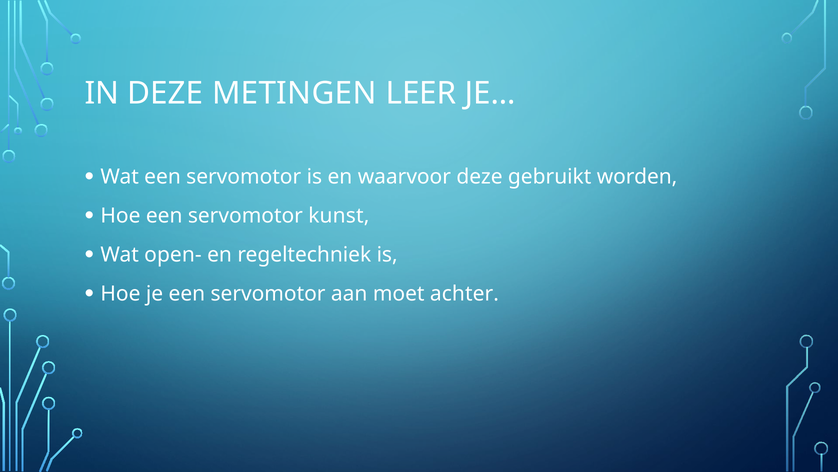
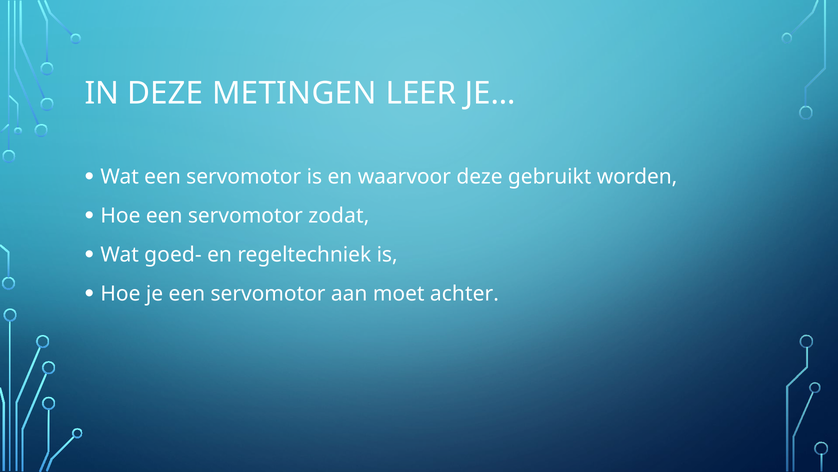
kunst: kunst -> zodat (339, 216)
open-: open- -> goed- (173, 255)
